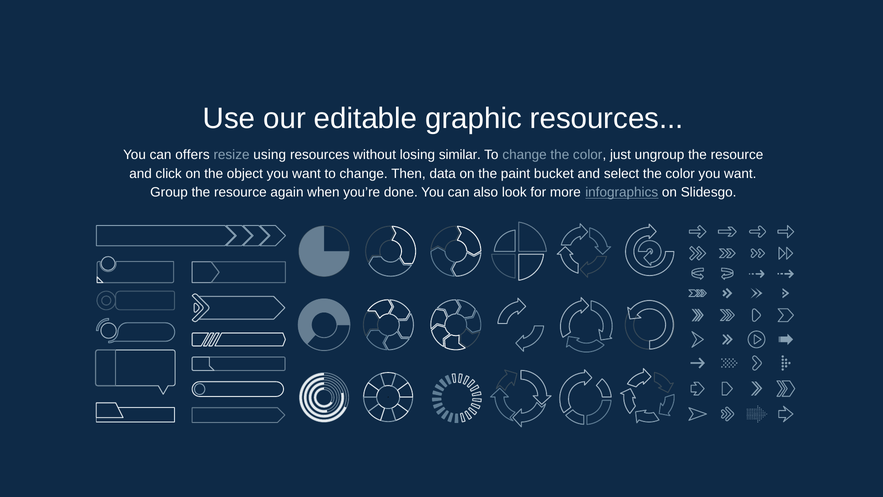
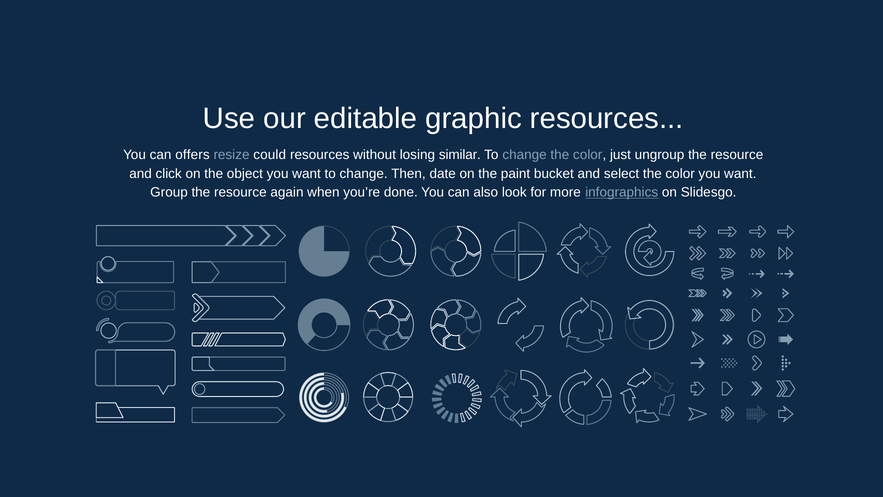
using: using -> could (270, 155)
data: data -> date (443, 174)
